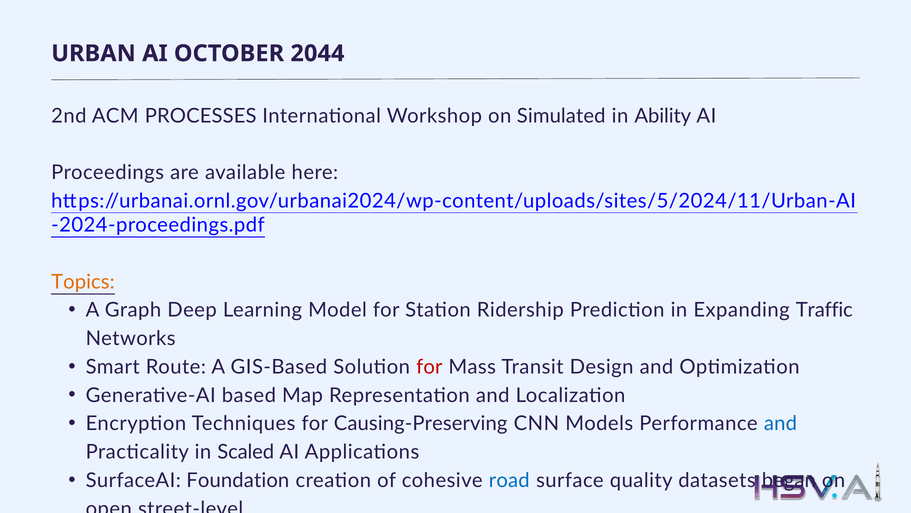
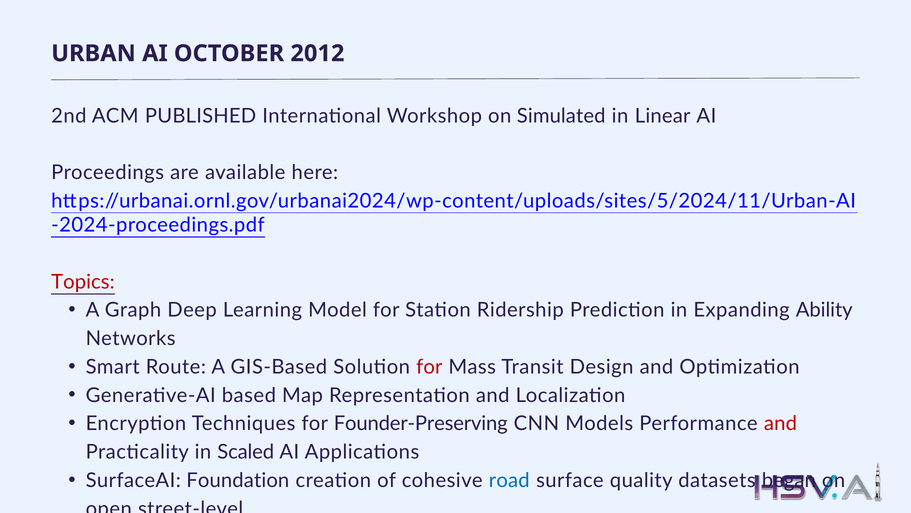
2044: 2044 -> 2012 (317, 53)
PROCESSES: PROCESSES -> PUBLISHED (201, 116)
Ability: Ability -> Linear (663, 116)
Topics colour: orange -> red (83, 282)
Traffic: Traffic -> Ability (824, 310)
Causing-Preserving: Causing-Preserving -> Founder-Preserving (421, 423)
and colour: blue -> red (780, 423)
